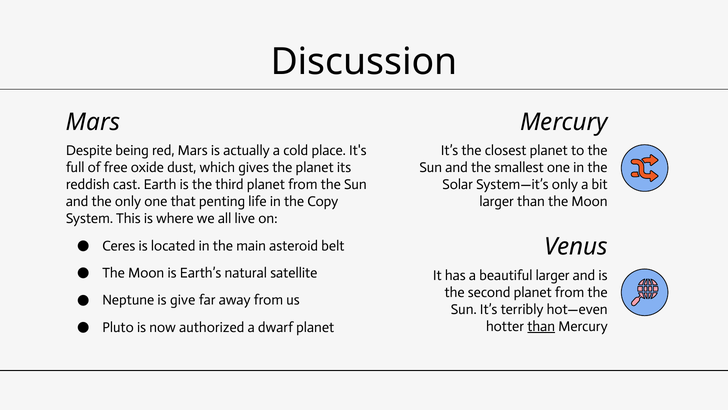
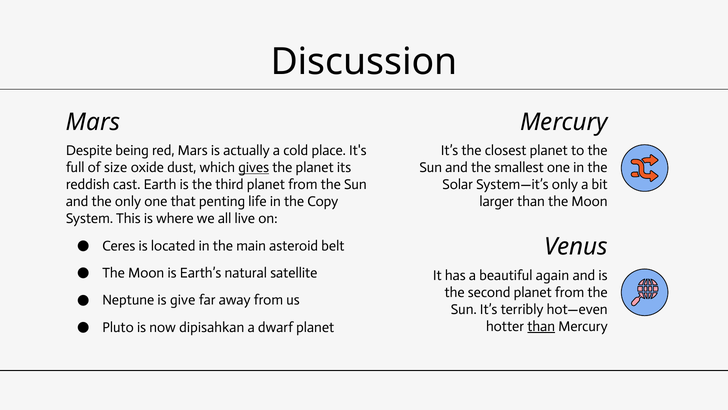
free: free -> size (116, 167)
gives underline: none -> present (254, 167)
beautiful larger: larger -> again (553, 275)
authorized: authorized -> dipisahkan (212, 327)
